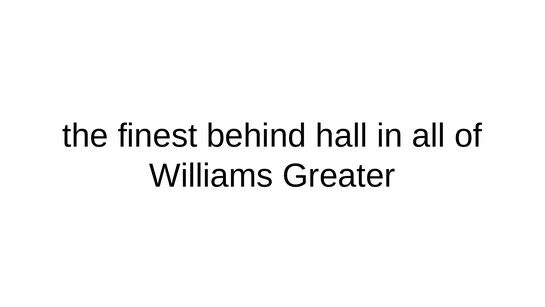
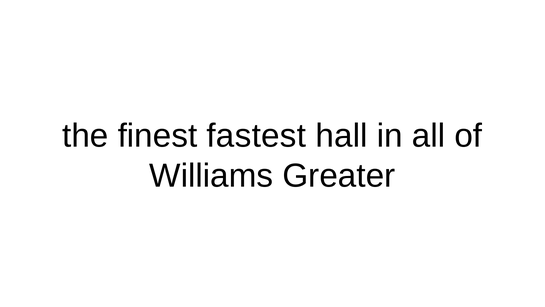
behind: behind -> fastest (256, 136)
